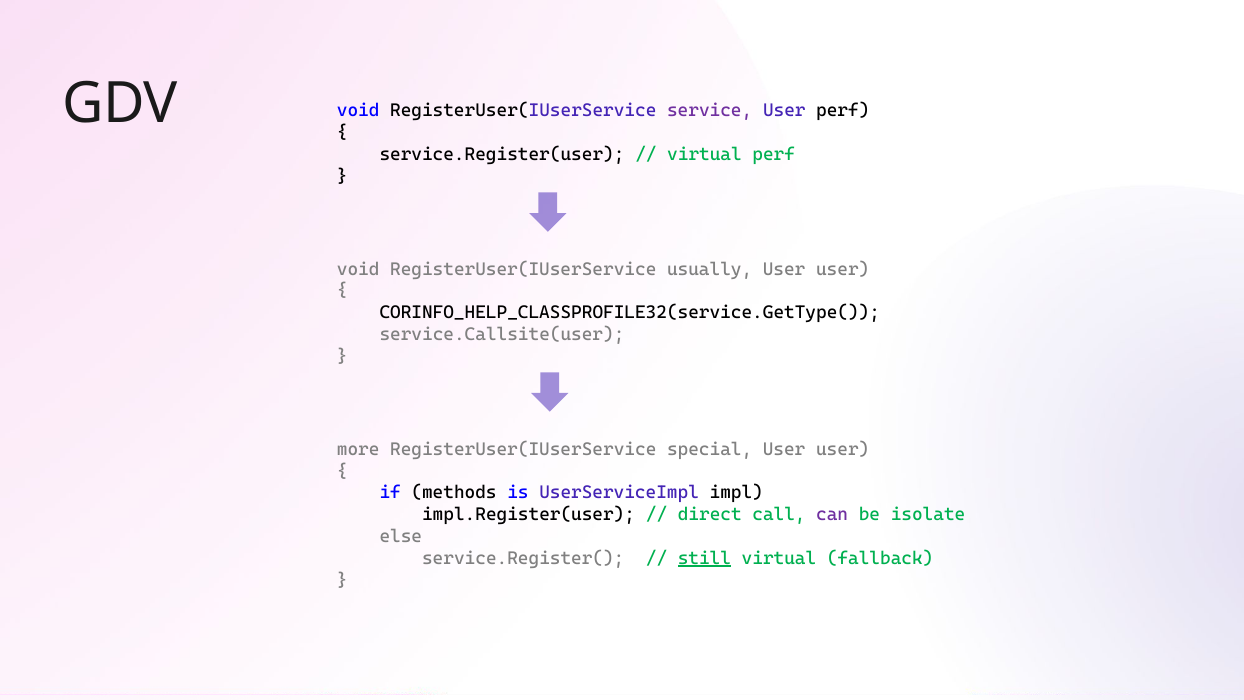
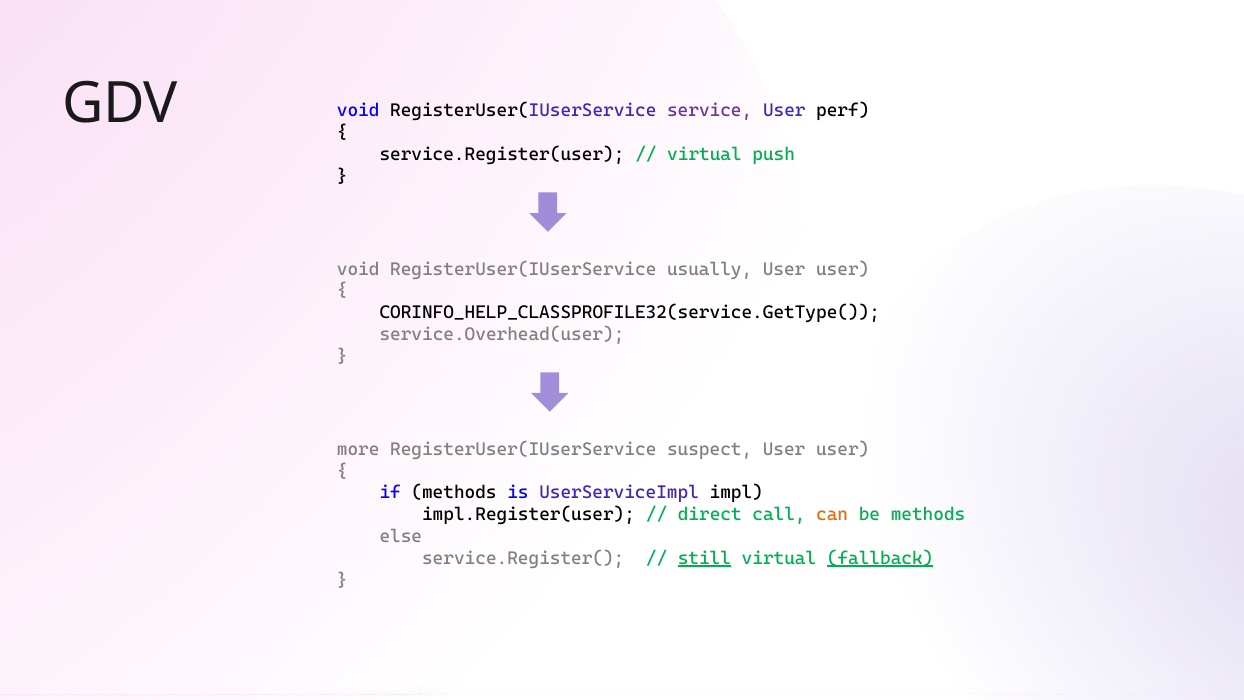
virtual perf: perf -> push (774, 154)
service.Callsite(user: service.Callsite(user -> service.Overhead(user (502, 334)
special: special -> suspect (710, 449)
can colour: purple -> orange (832, 514)
be isolate: isolate -> methods (928, 514)
fallback underline: none -> present (880, 558)
